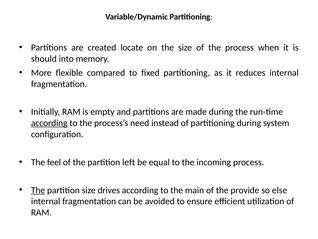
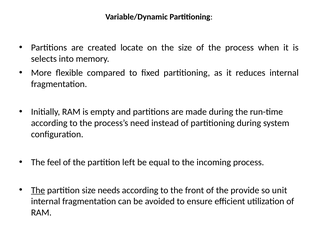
should: should -> selects (44, 59)
according underline: present -> none (49, 123)
drives: drives -> needs (109, 190)
main: main -> front (195, 190)
else: else -> unit (280, 190)
